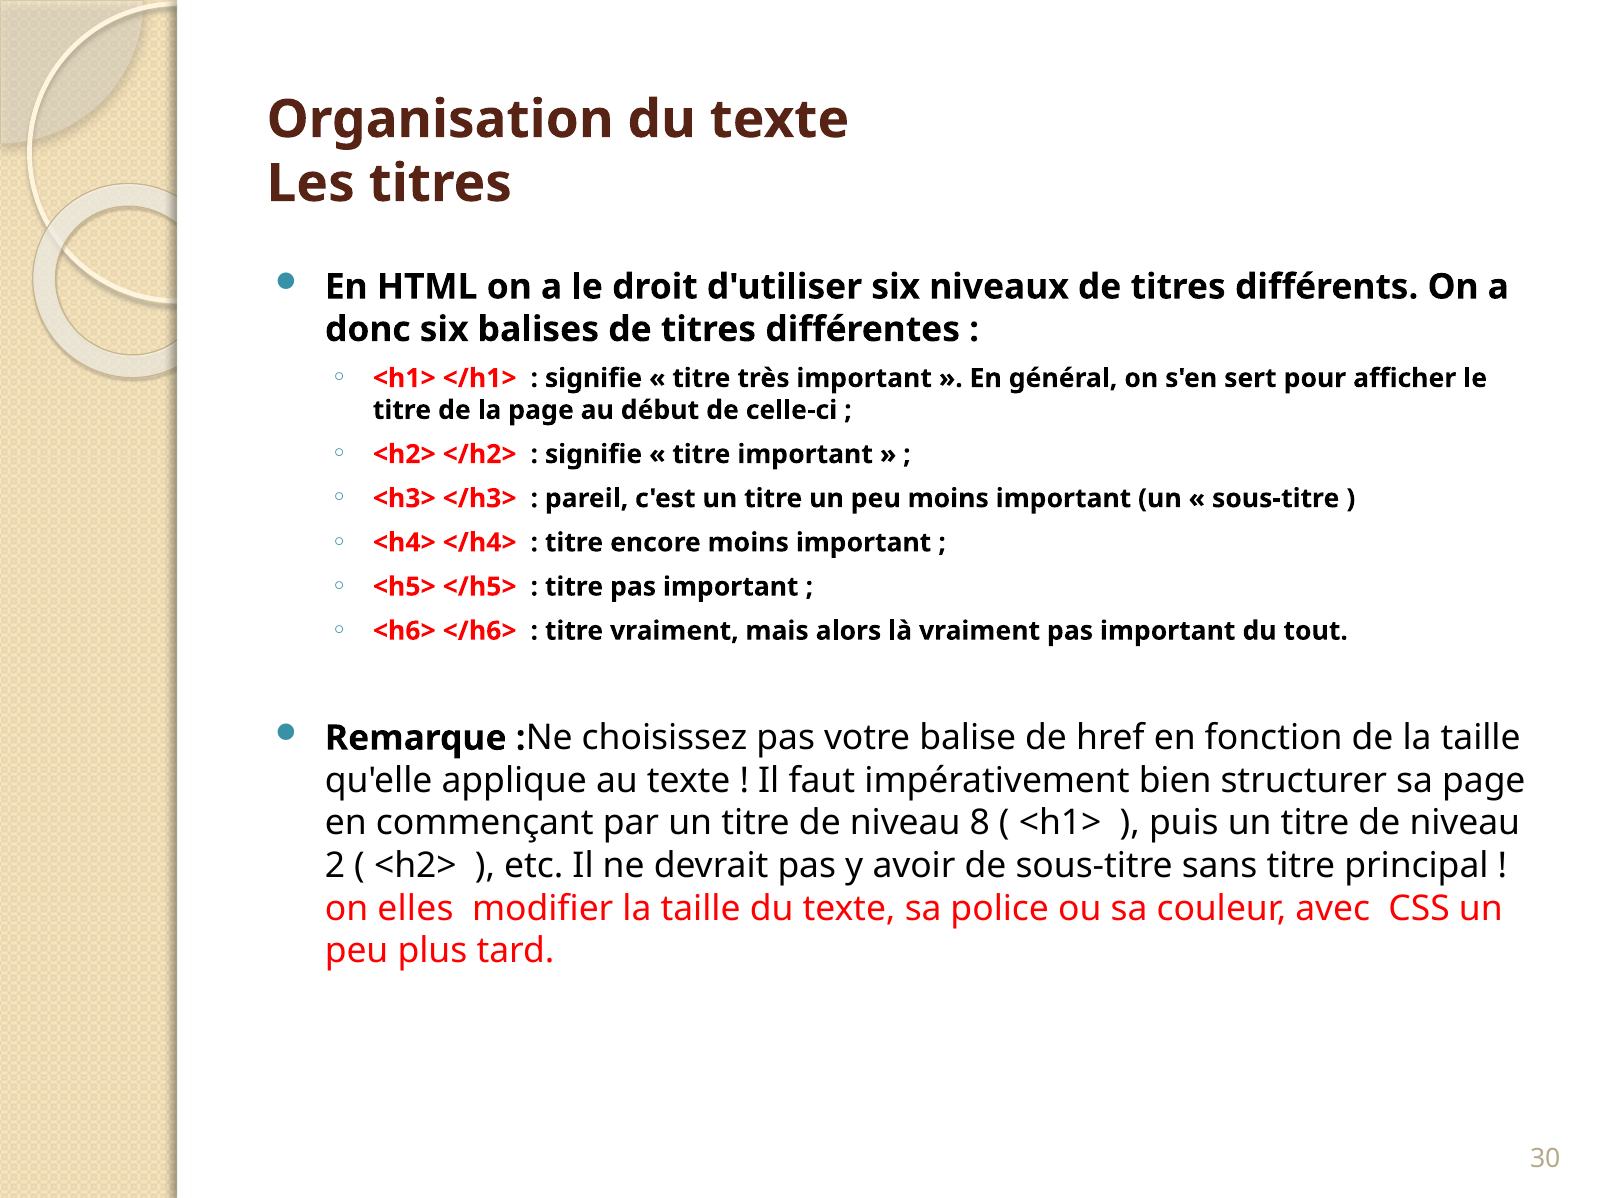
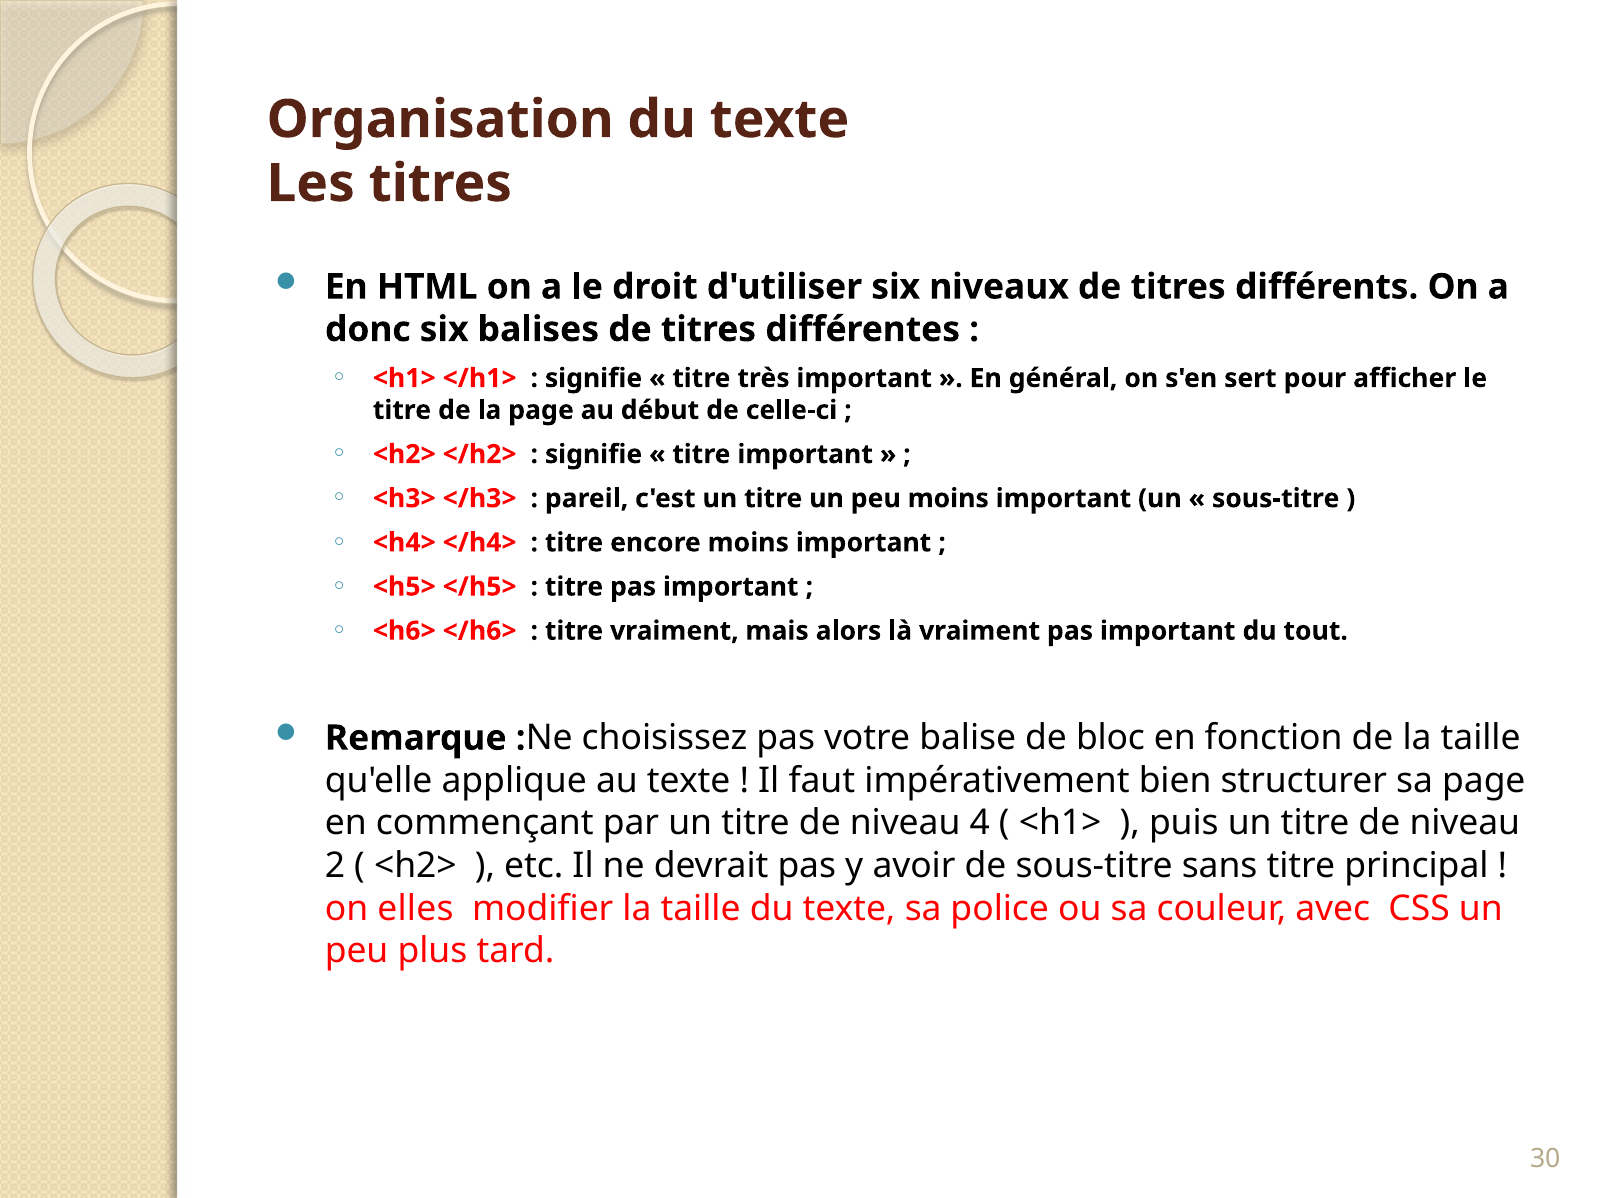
href: href -> bloc (1111, 738)
8: 8 -> 4 (980, 824)
